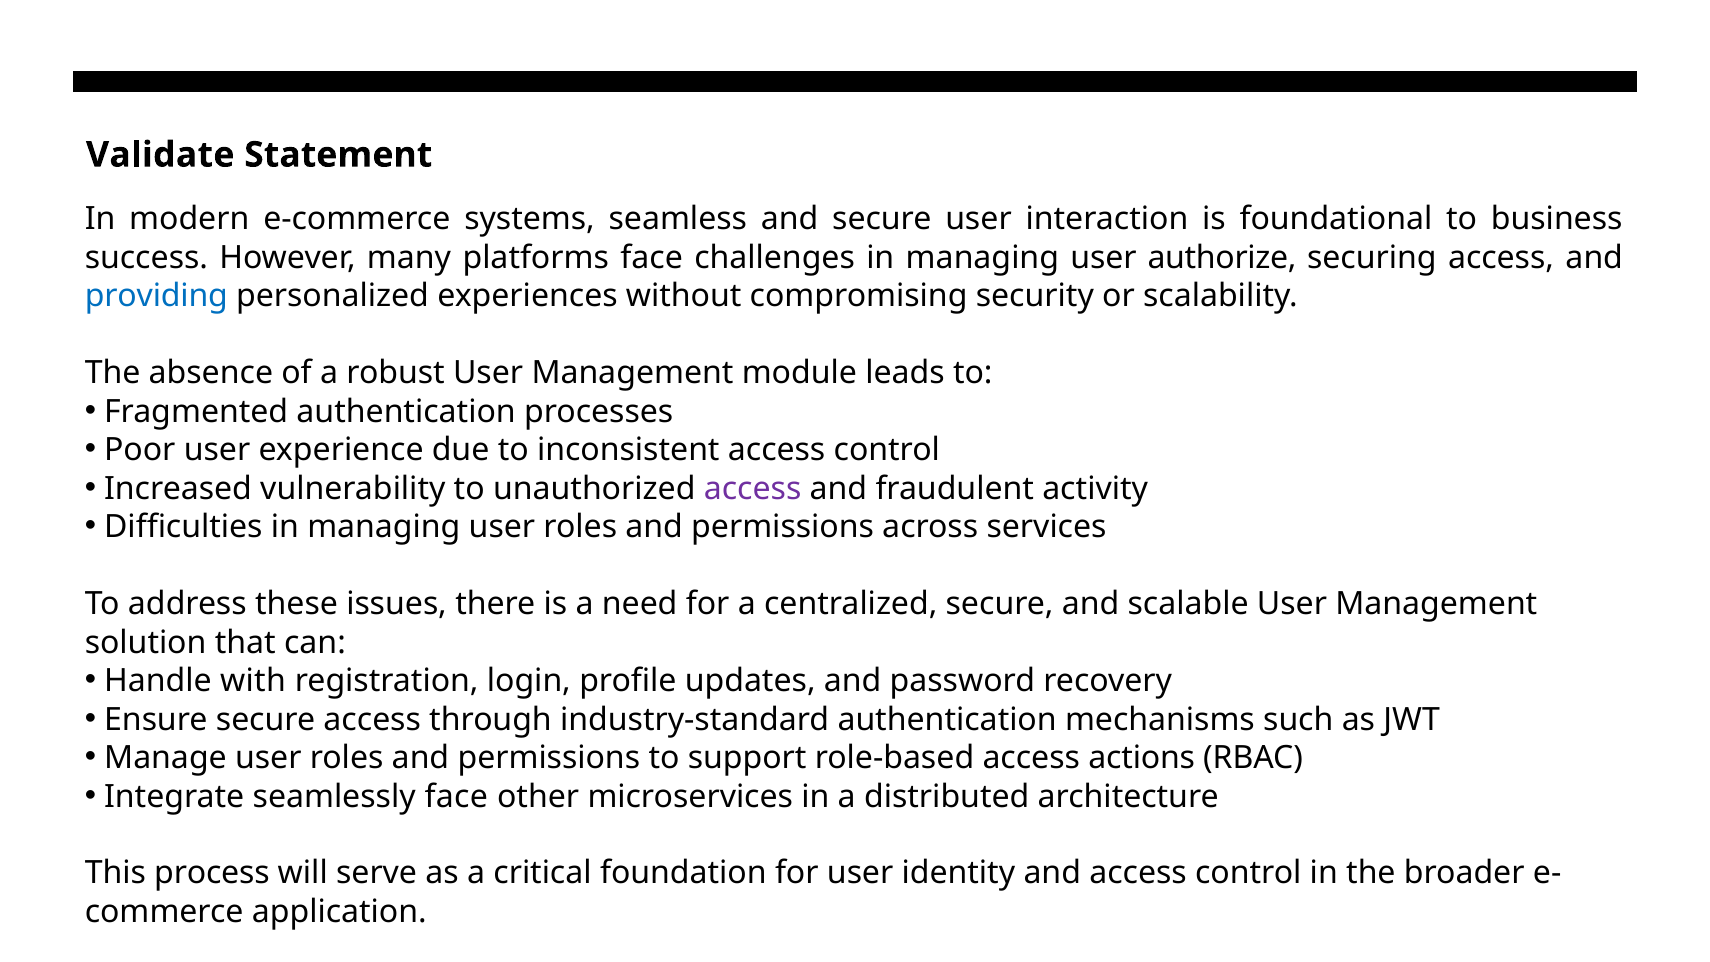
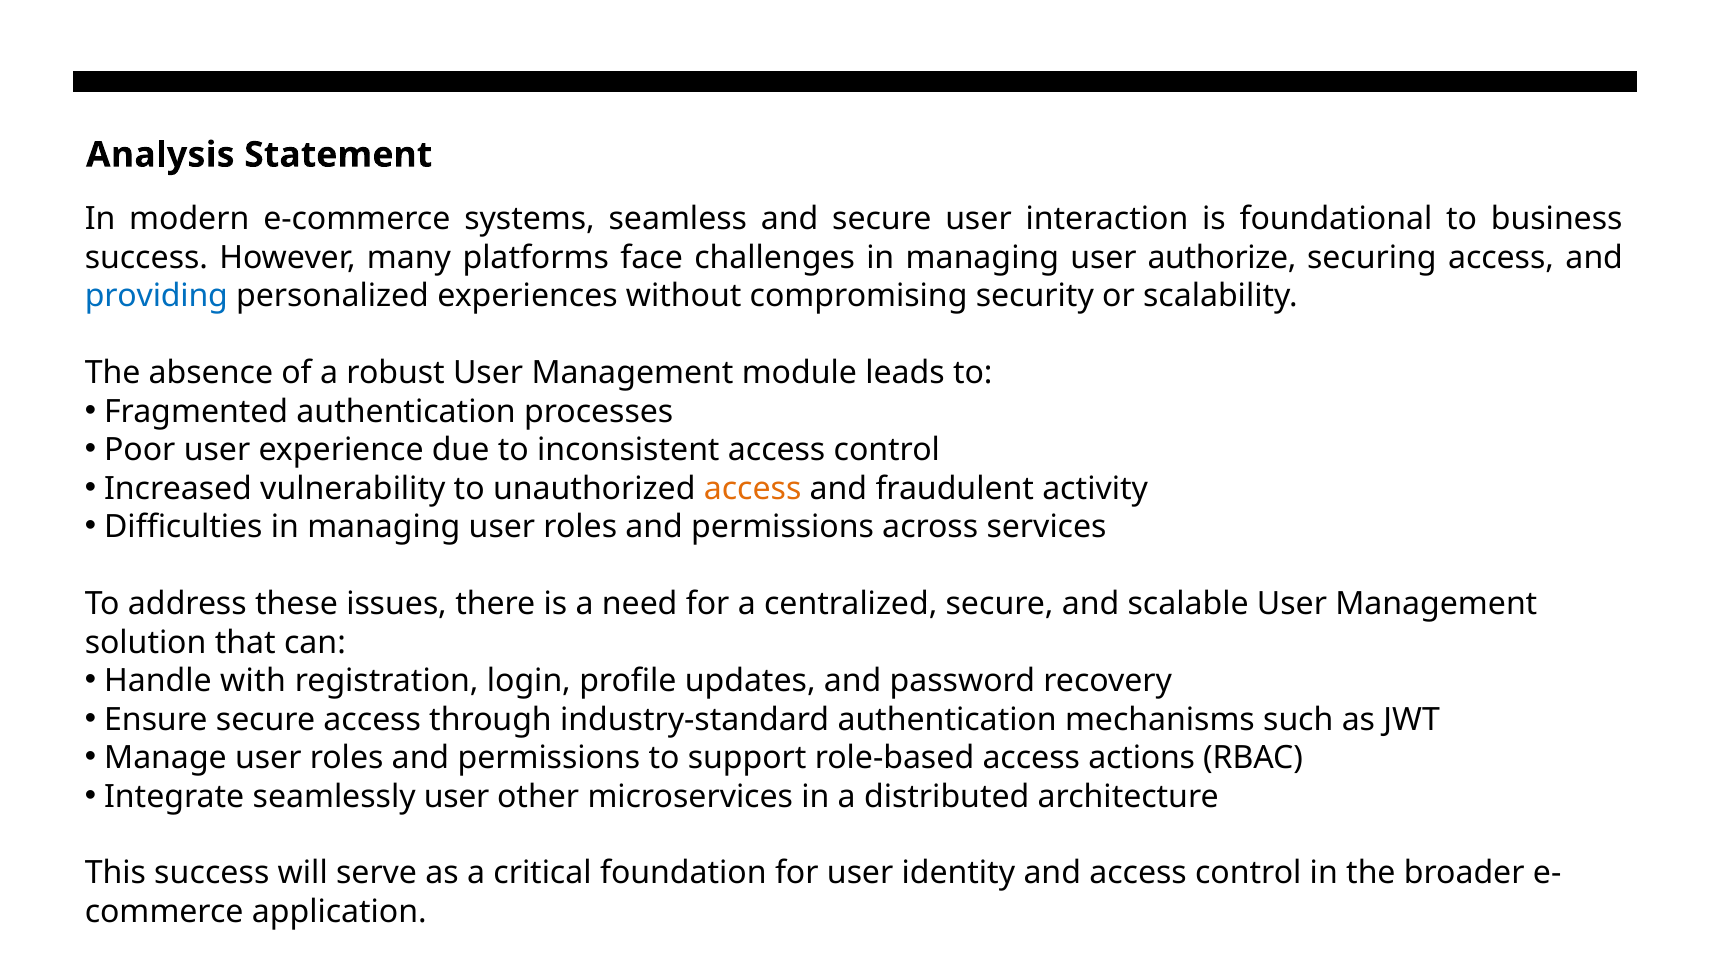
Validate: Validate -> Analysis (160, 155)
access colour: purple -> orange (753, 489)
seamlessly face: face -> user (457, 796)
This process: process -> success (212, 873)
